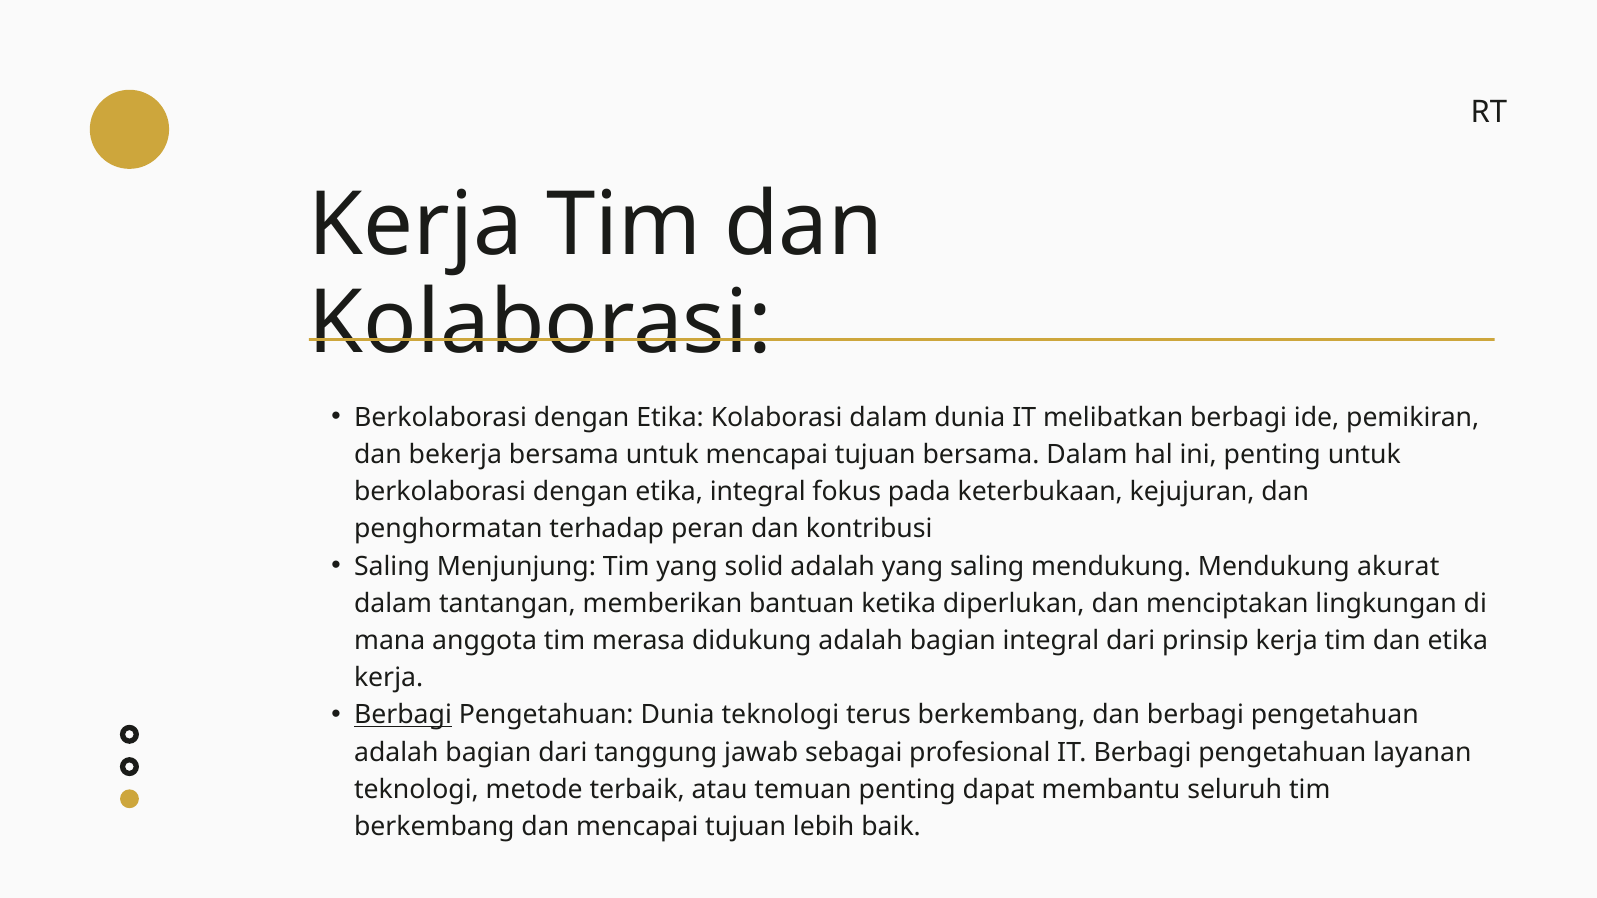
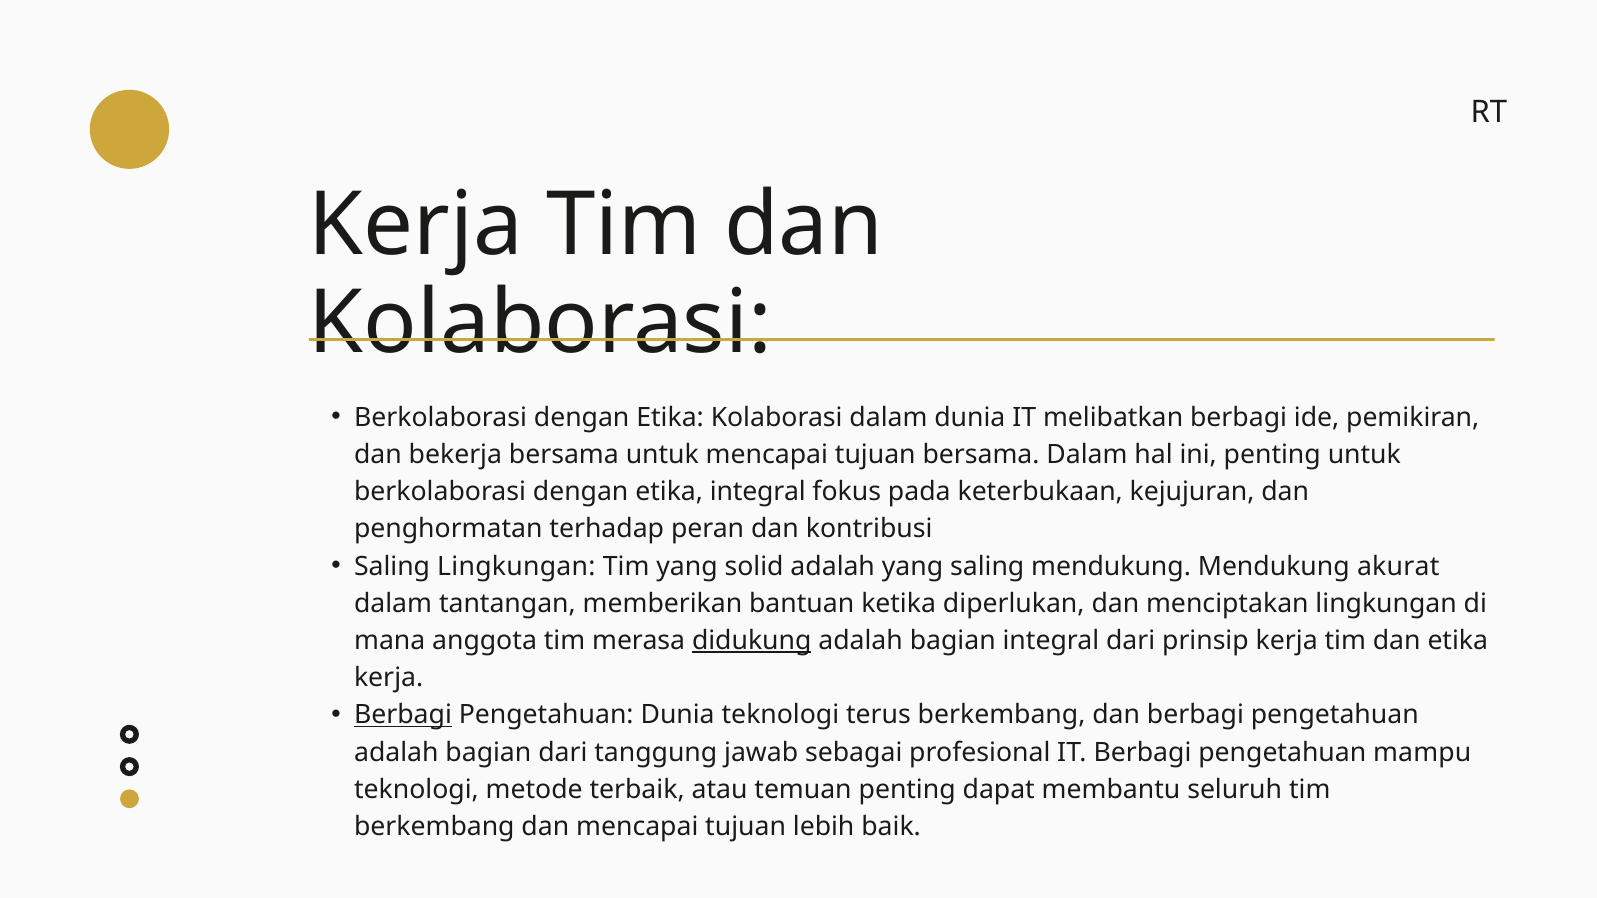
Saling Menjunjung: Menjunjung -> Lingkungan (516, 566)
didukung underline: none -> present (752, 641)
layanan: layanan -> mampu (1422, 753)
